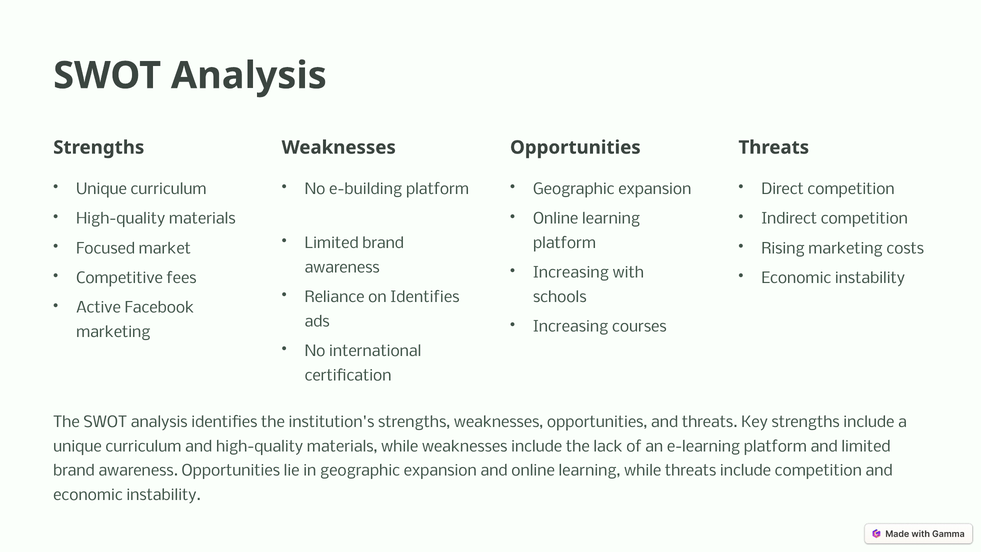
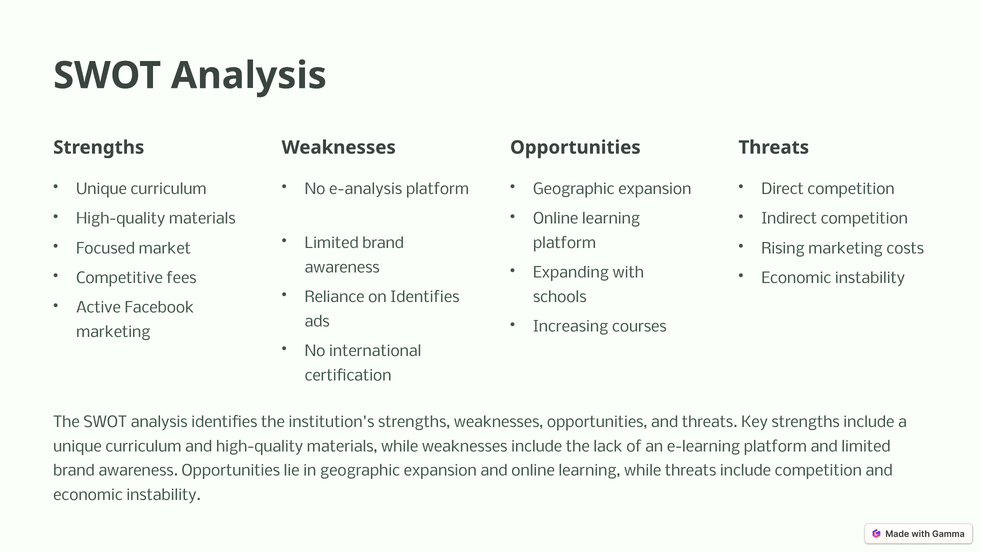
e-building: e-building -> e-analysis (366, 189)
Increasing: Increasing -> Expanding (571, 273)
